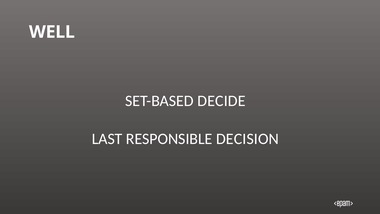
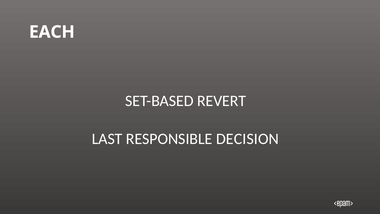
WELL: WELL -> EACH (52, 32)
DECIDE: DECIDE -> REVERT (222, 101)
